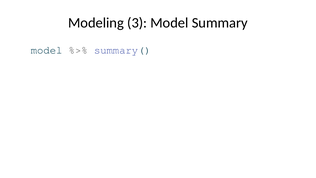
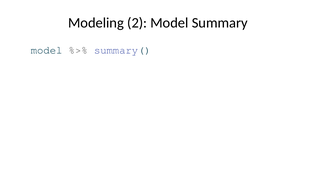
3: 3 -> 2 (137, 23)
